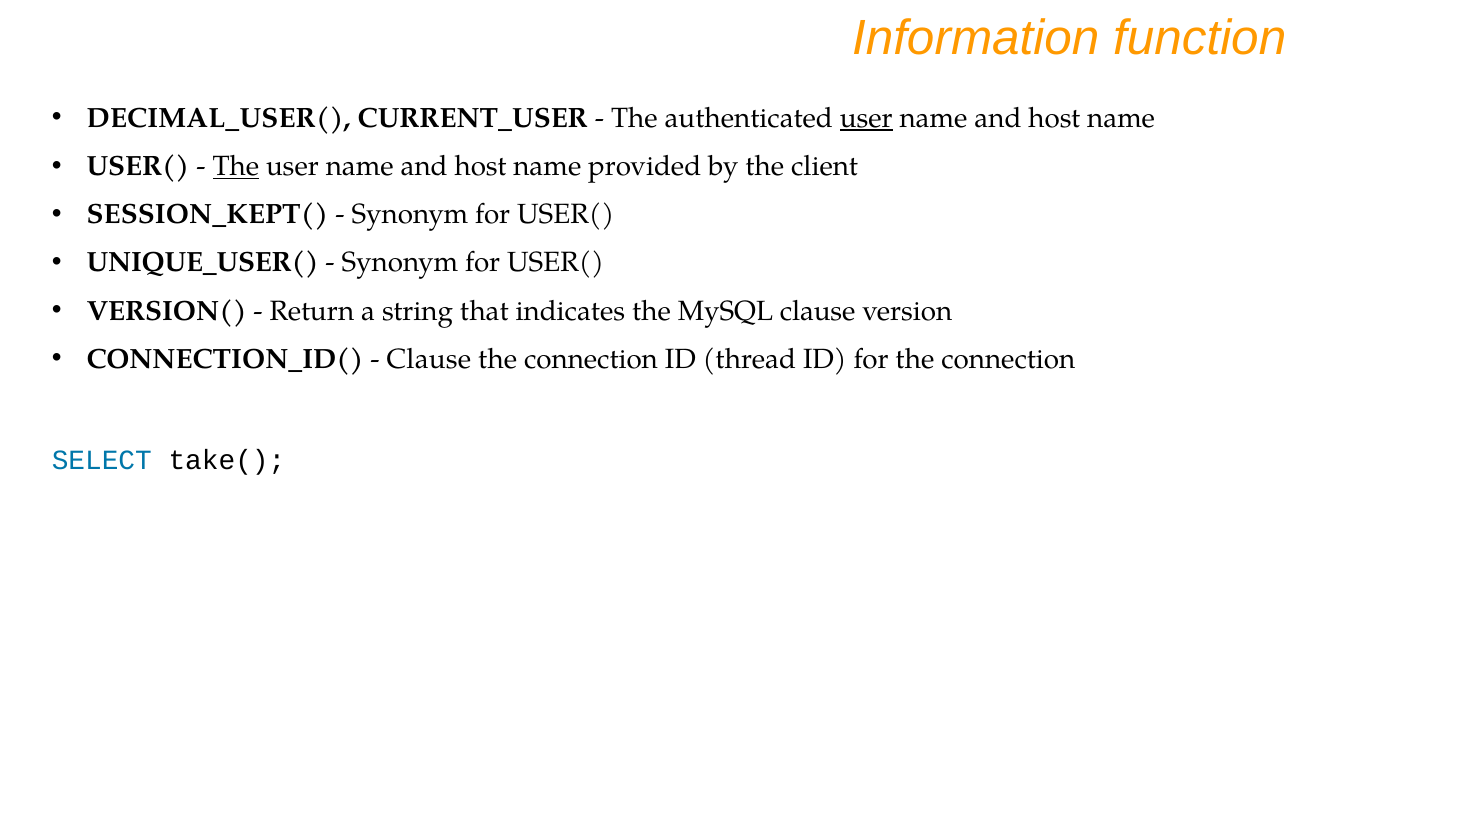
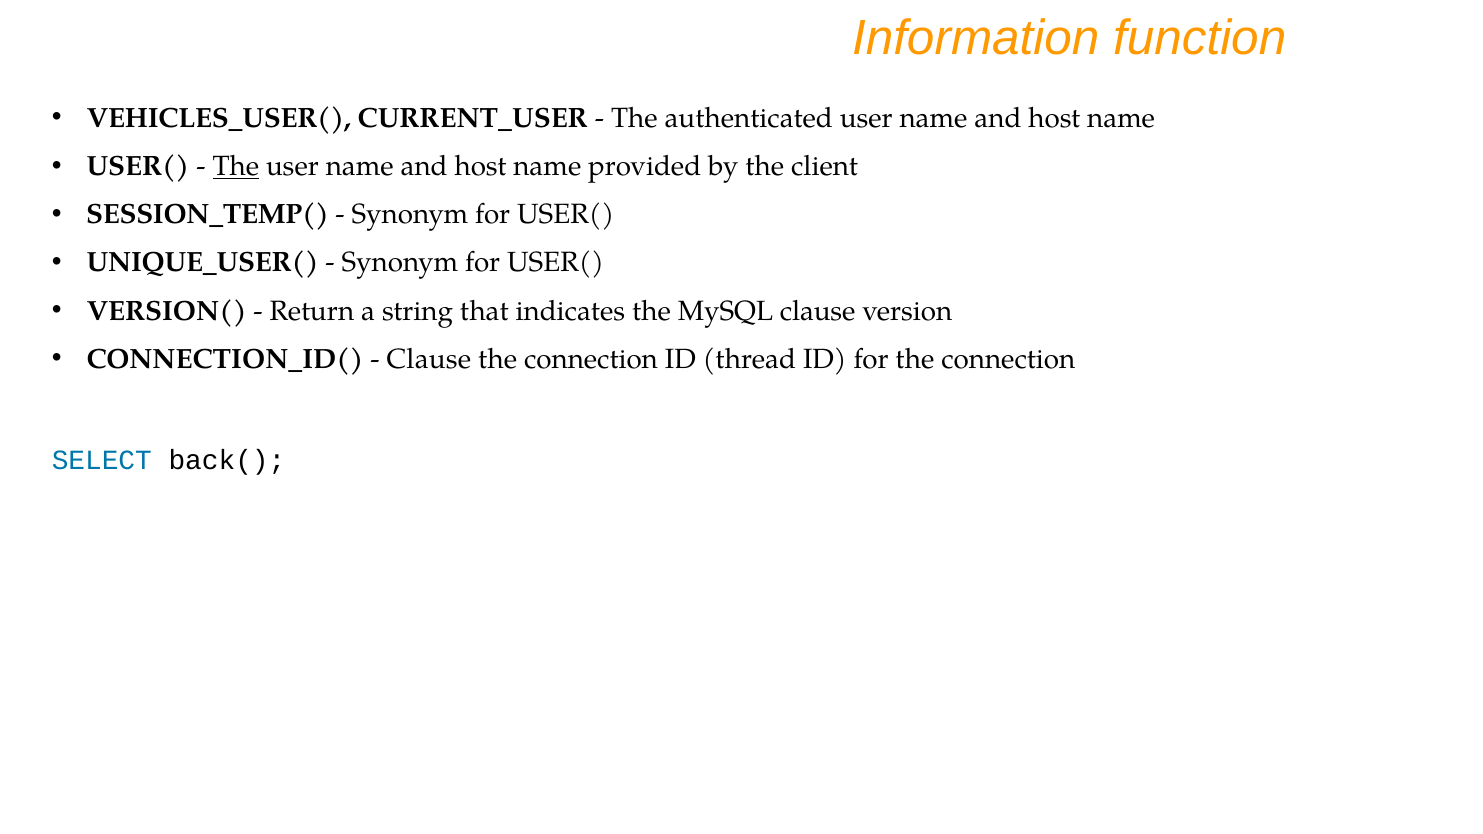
DECIMAL_USER(: DECIMAL_USER( -> VEHICLES_USER( (219, 118)
user underline: present -> none (866, 118)
SESSION_KEPT(: SESSION_KEPT( -> SESSION_TEMP( (208, 215)
take(: take( -> back( (227, 461)
